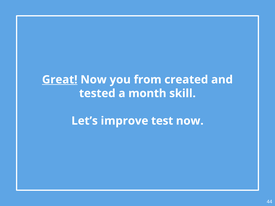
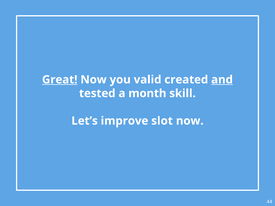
from: from -> valid (148, 80)
and underline: none -> present (222, 80)
test: test -> slot (162, 121)
